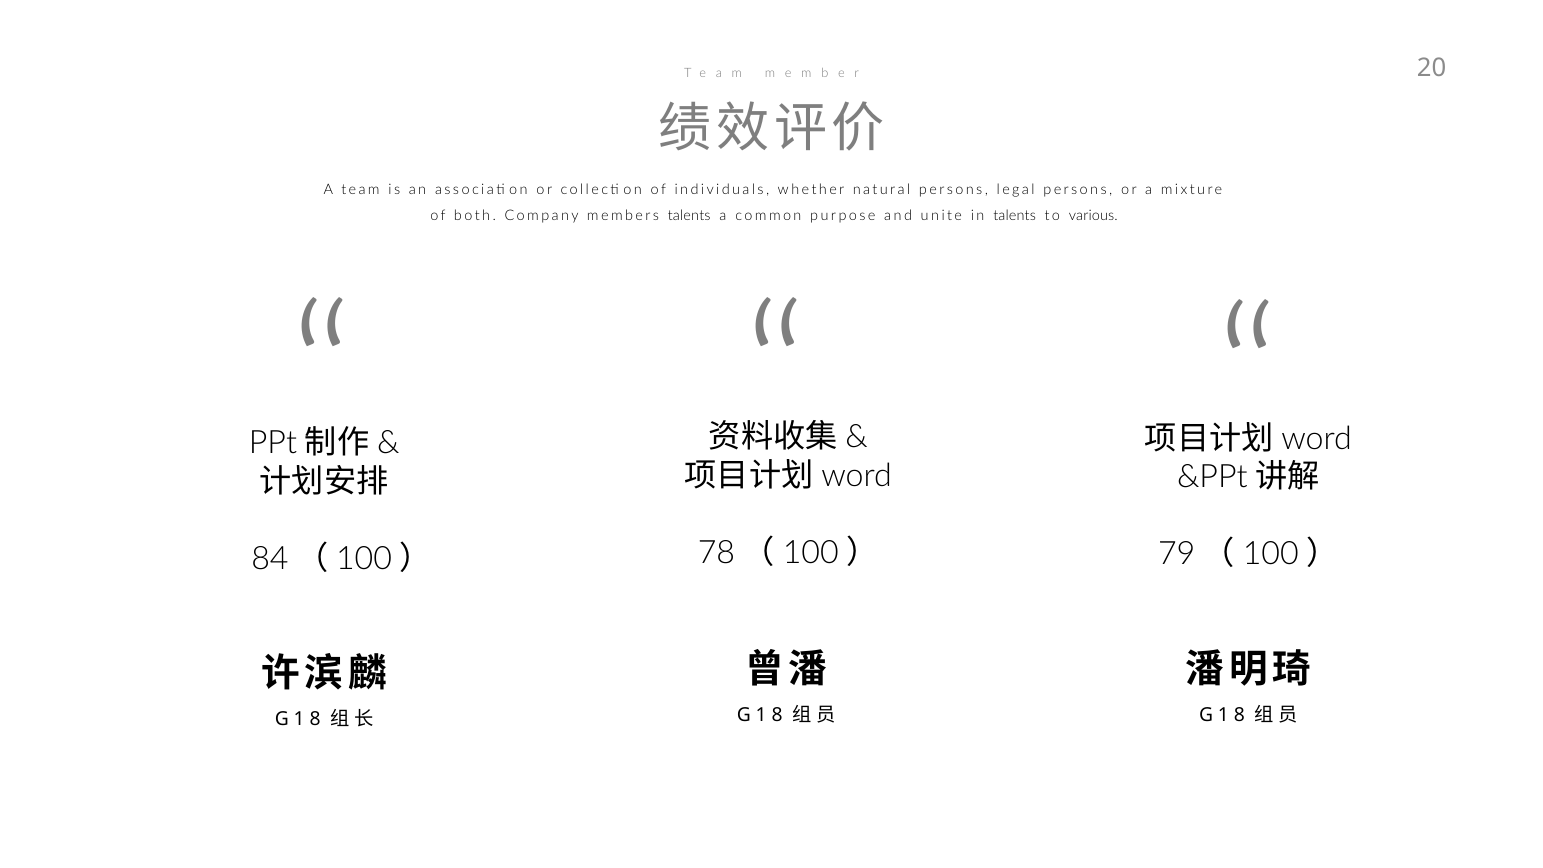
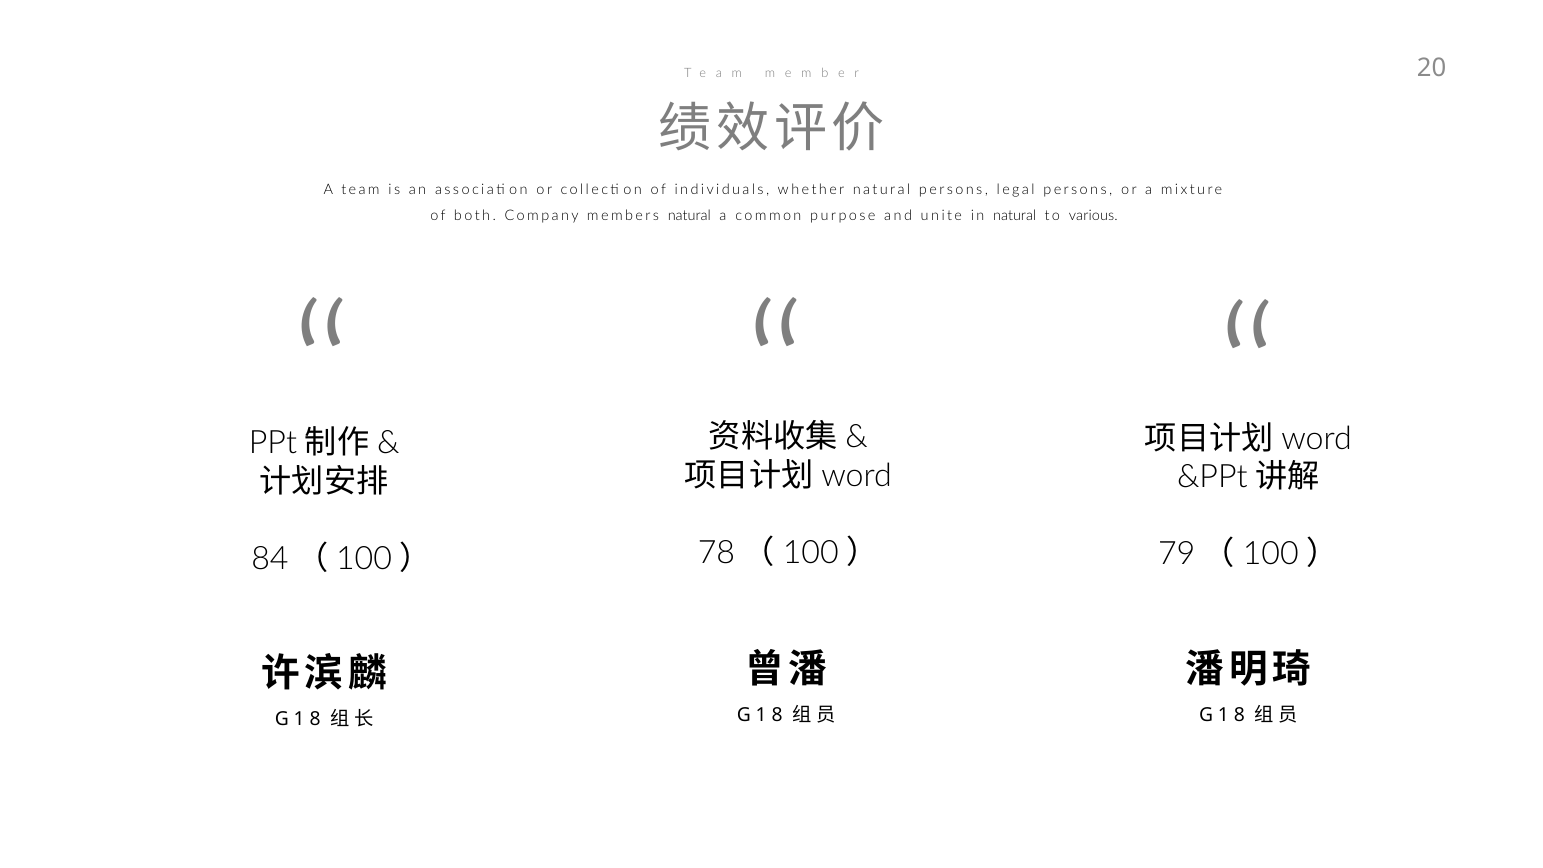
members talents: talents -> natural (689, 216)
in talents: talents -> natural (1015, 216)
